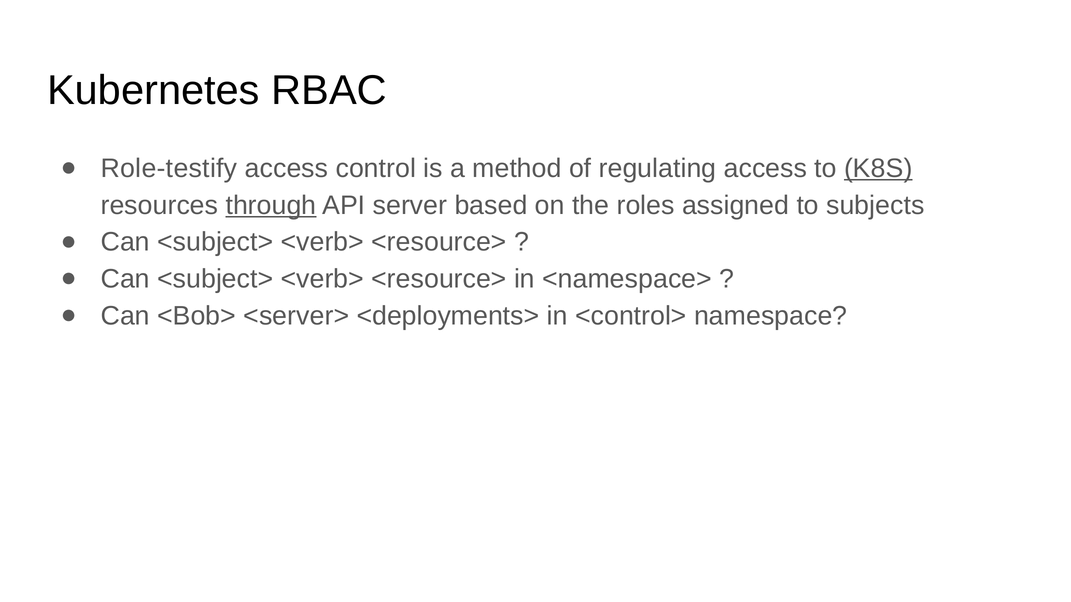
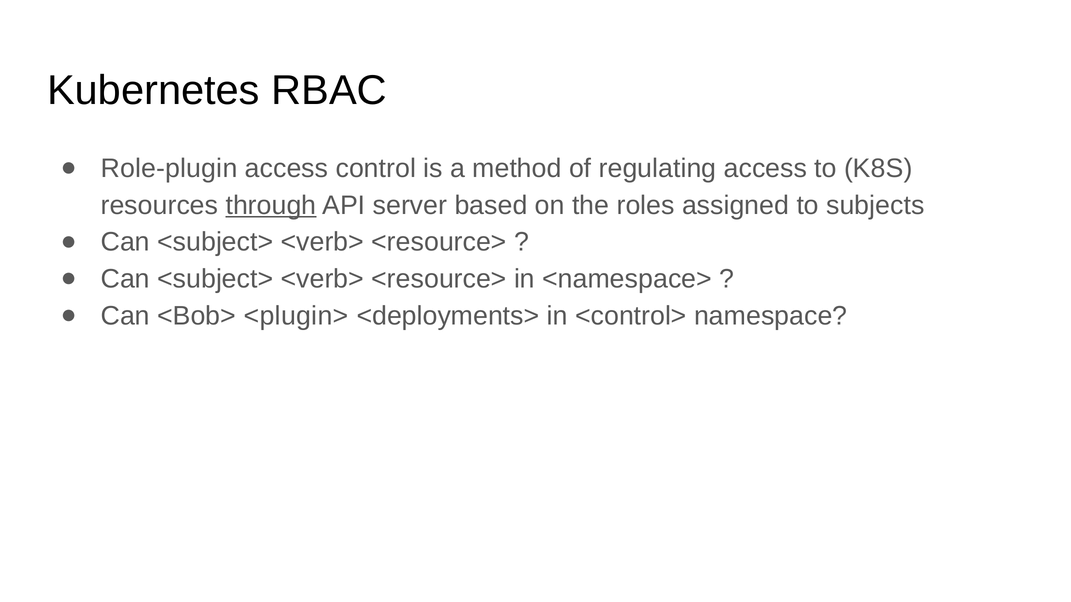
Role-testify: Role-testify -> Role-plugin (169, 168)
K8S underline: present -> none (878, 168)
<server>: <server> -> <plugin> (296, 316)
